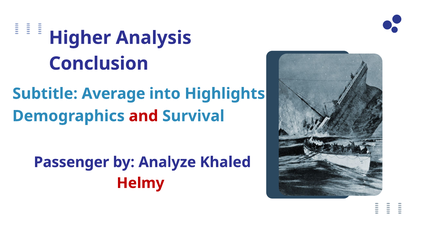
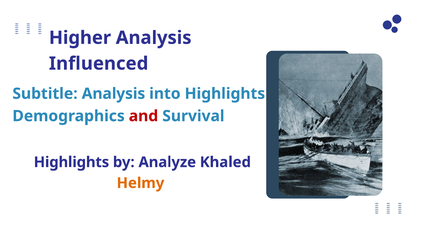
Conclusion: Conclusion -> Influenced (99, 64)
Subtitle Average: Average -> Analysis (113, 94)
Passenger: Passenger -> Highlights (71, 162)
Helmy colour: red -> orange (140, 183)
